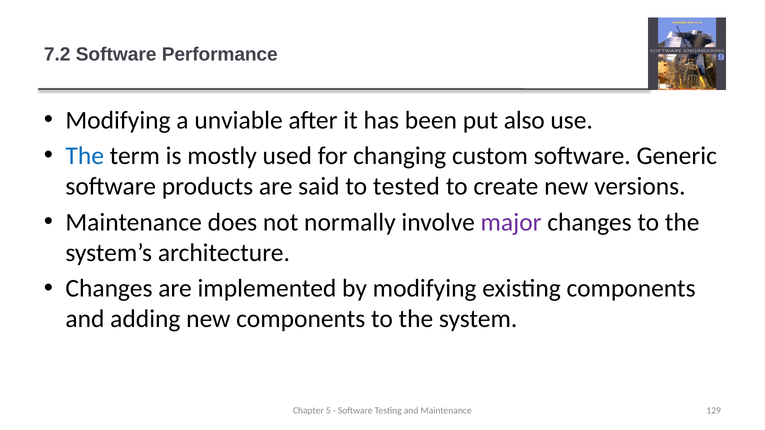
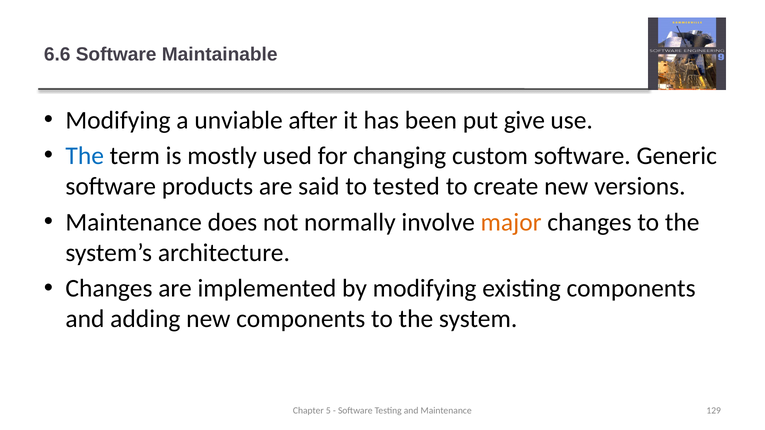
7.2: 7.2 -> 6.6 (57, 54)
Performance: Performance -> Maintainable (220, 54)
also: also -> give (524, 120)
major colour: purple -> orange (511, 222)
